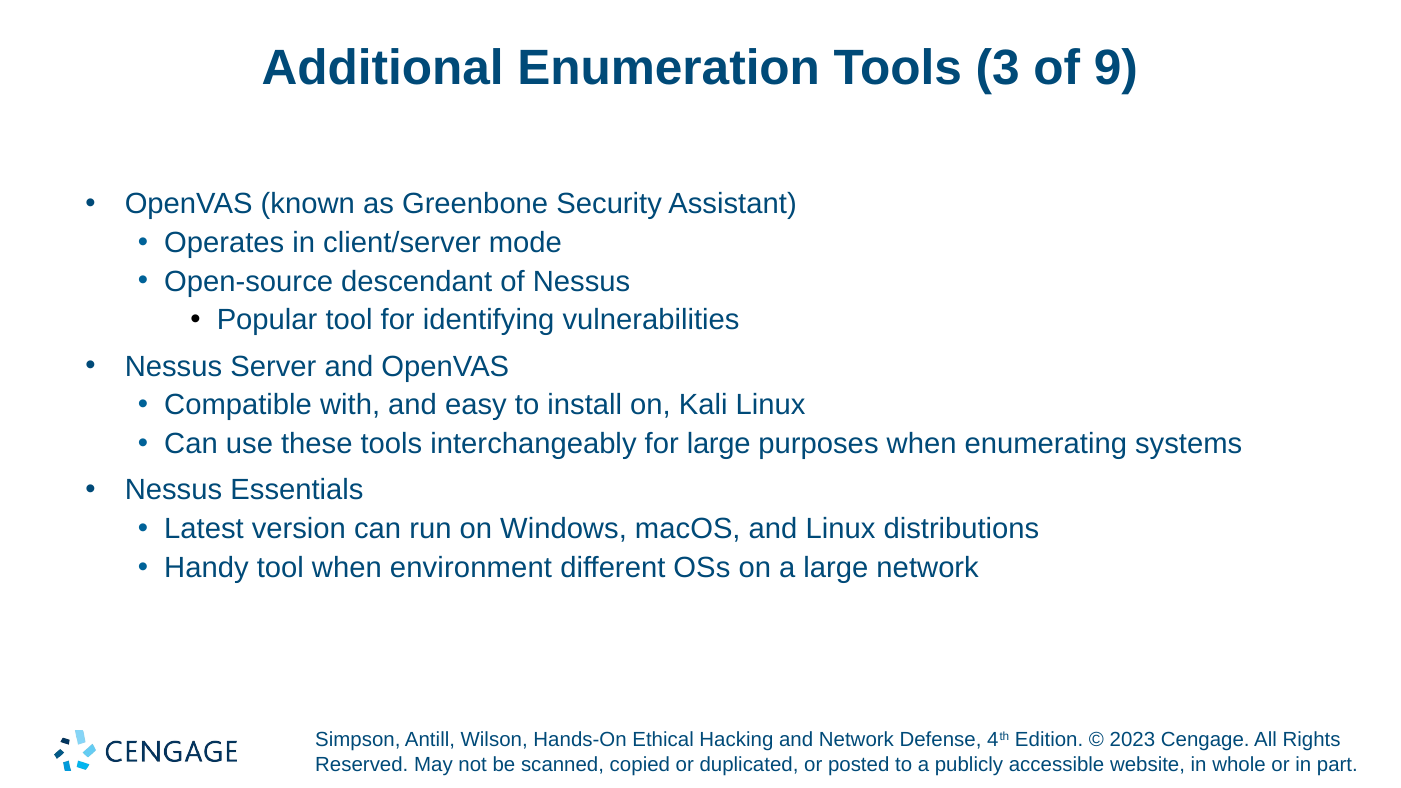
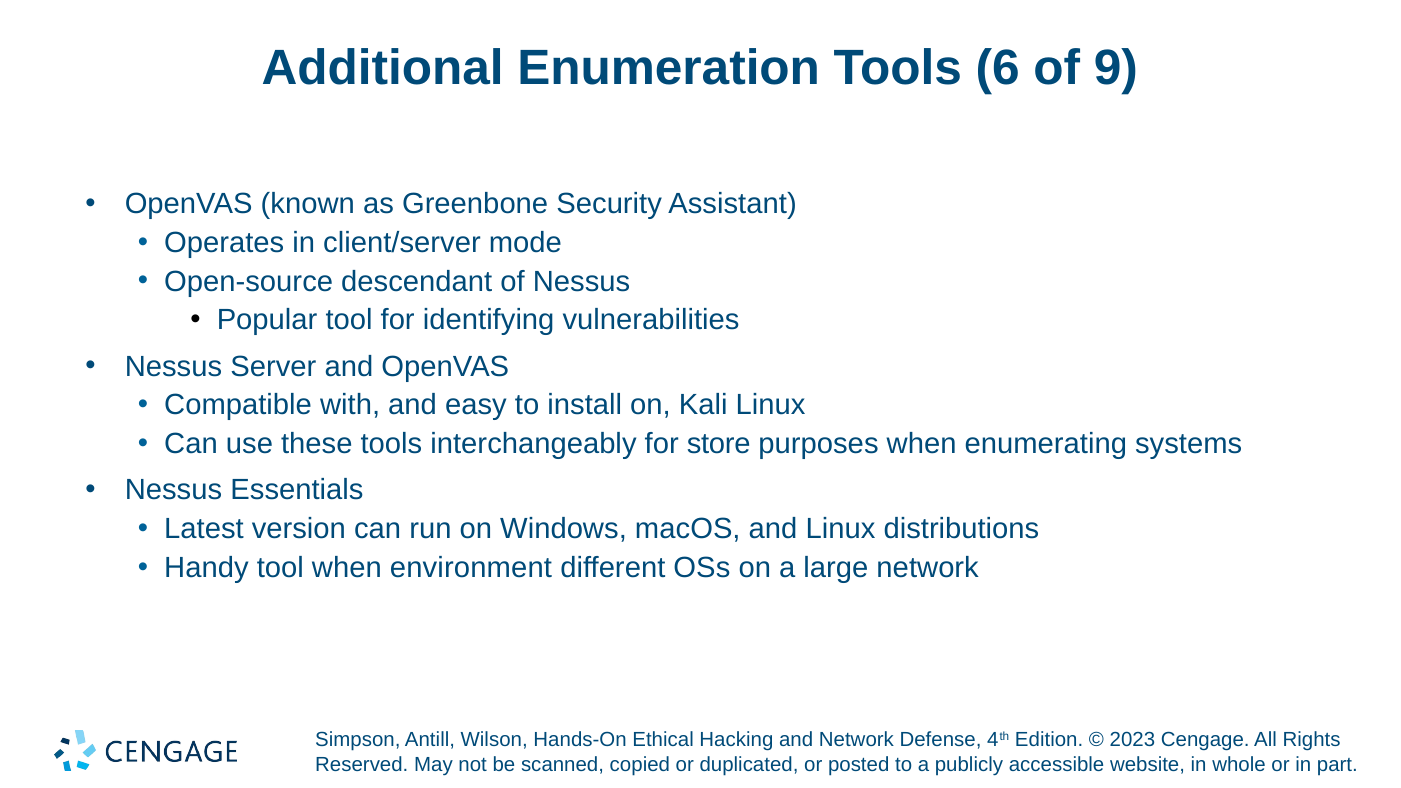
3: 3 -> 6 (998, 68)
for large: large -> store (719, 444)
